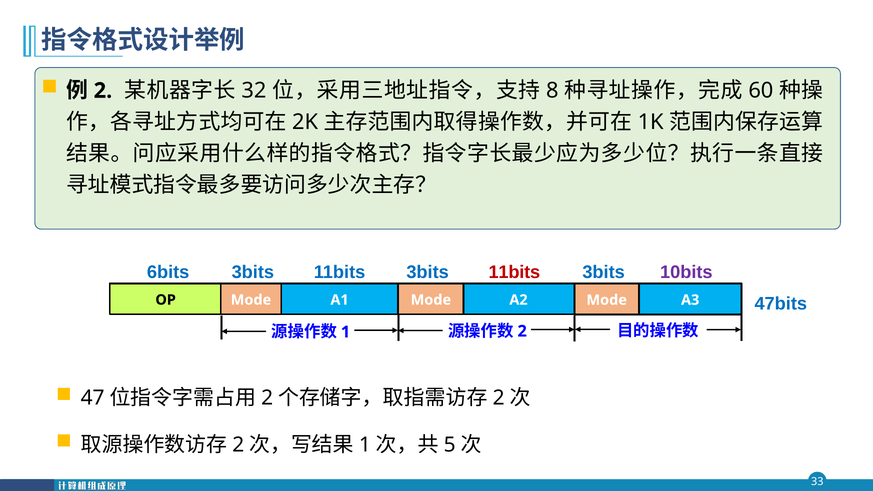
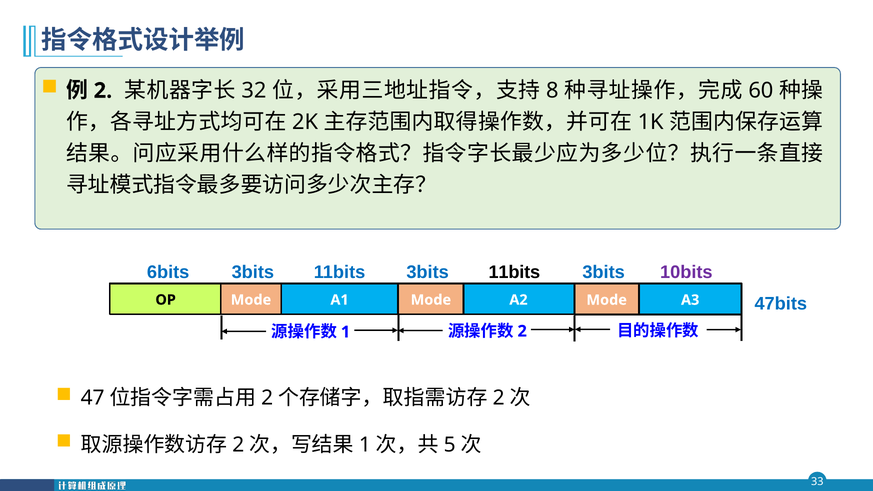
11bits colour: red -> black (514, 272)
